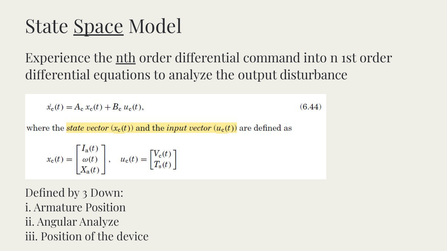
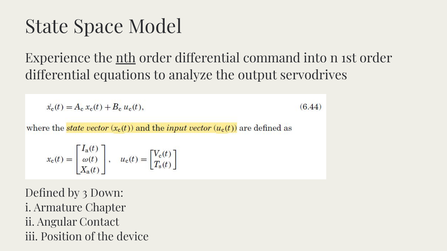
Space underline: present -> none (98, 27)
disturbance: disturbance -> servodrives (314, 75)
Armature Position: Position -> Chapter (106, 208)
Angular Analyze: Analyze -> Contact (99, 223)
